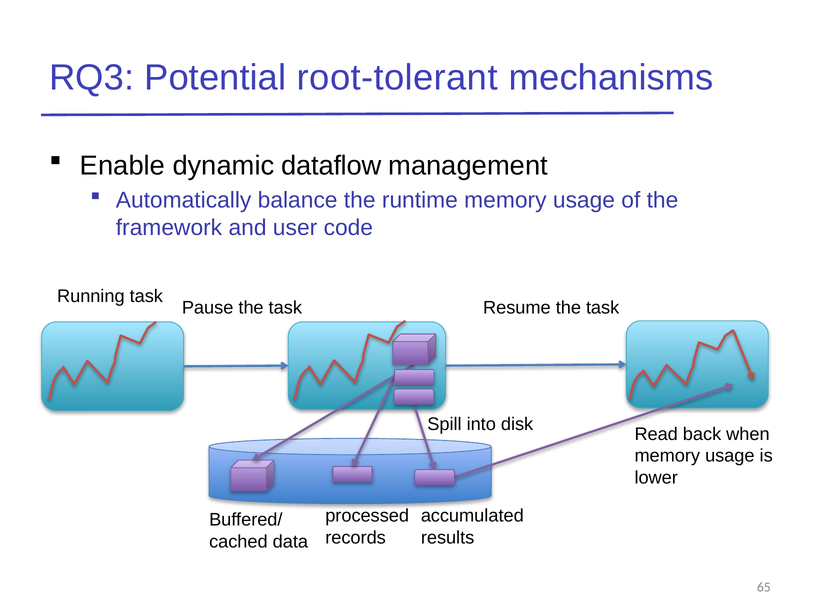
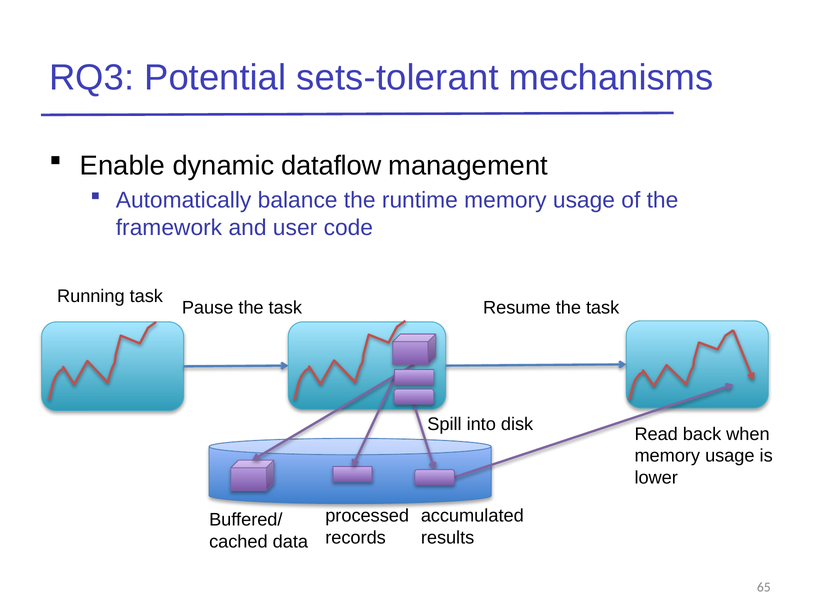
root-tolerant: root-tolerant -> sets-tolerant (397, 78)
